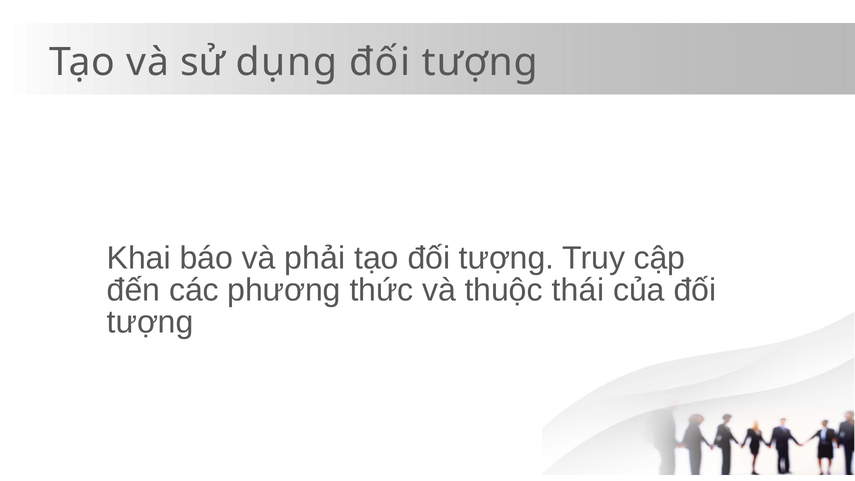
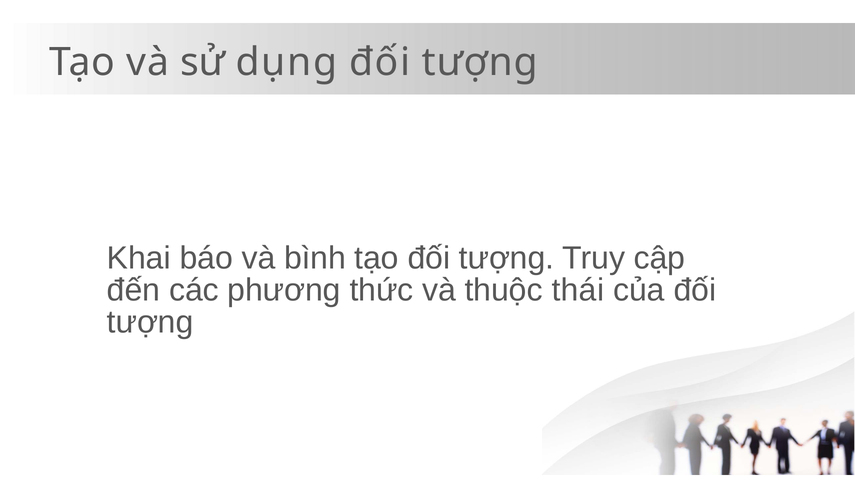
phải: phải -> bình (315, 258)
